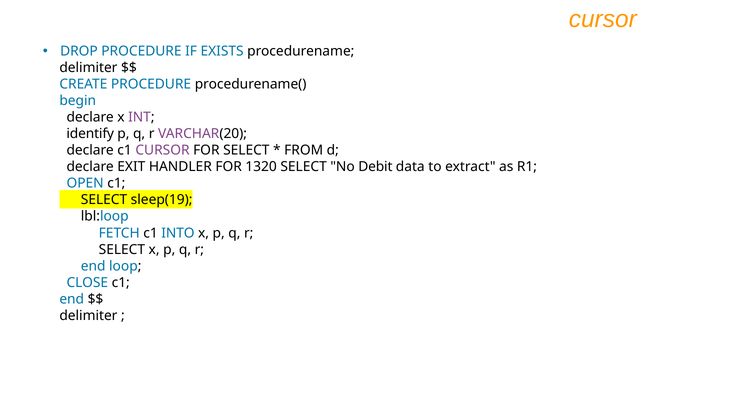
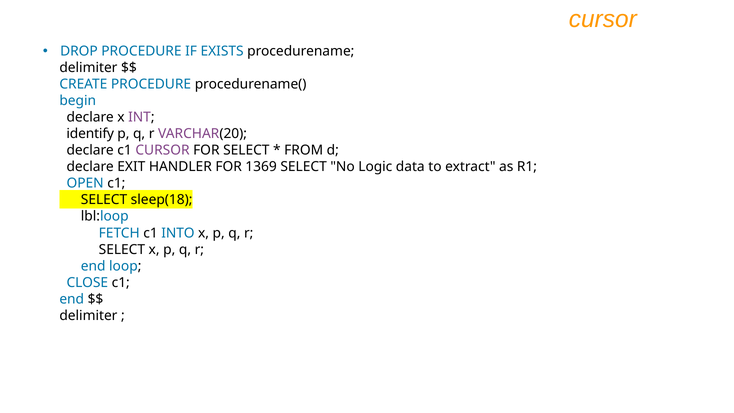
1320: 1320 -> 1369 (261, 167)
Debit: Debit -> Logic (375, 167)
sleep(19: sleep(19 -> sleep(18 (162, 200)
